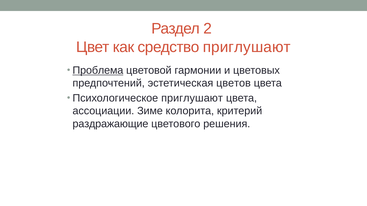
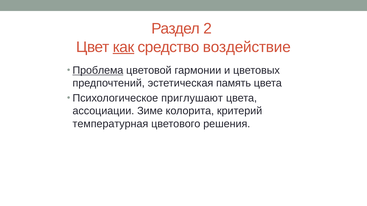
как underline: none -> present (124, 47)
средство приглушают: приглушают -> воздействие (247, 47)
цветов: цветов -> память (234, 83)
раздражающие: раздражающие -> температурная (110, 124)
